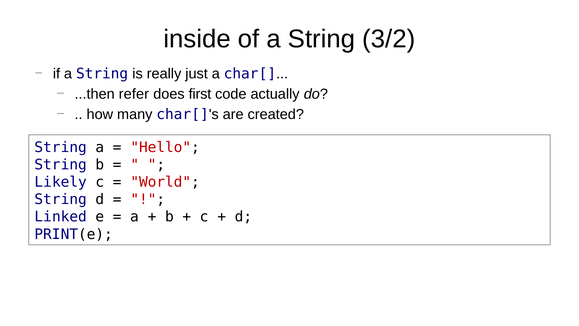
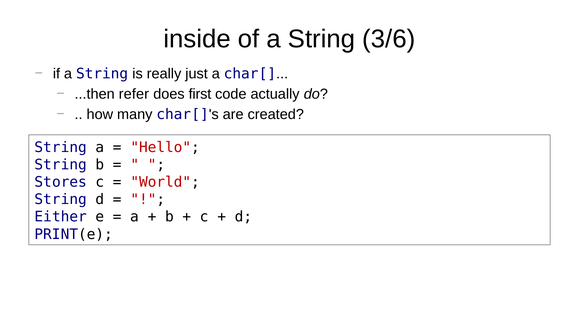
3/2: 3/2 -> 3/6 (389, 39)
Likely: Likely -> Stores (61, 182)
Linked: Linked -> Either (61, 217)
